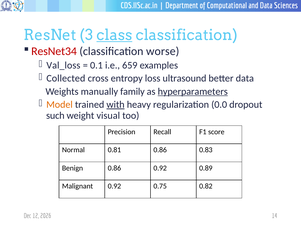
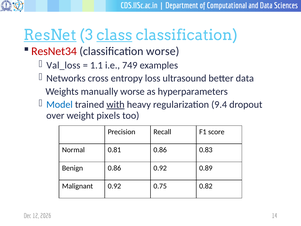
ResNet underline: none -> present (50, 35)
0.1: 0.1 -> 1.1 (96, 65)
659: 659 -> 749 (130, 65)
Collected: Collected -> Networks (66, 78)
manually family: family -> worse (132, 91)
hyperparameters underline: present -> none (193, 91)
Model colour: orange -> blue (59, 104)
0.0: 0.0 -> 9.4 (219, 104)
such: such -> over (55, 115)
visual: visual -> pixels (108, 115)
